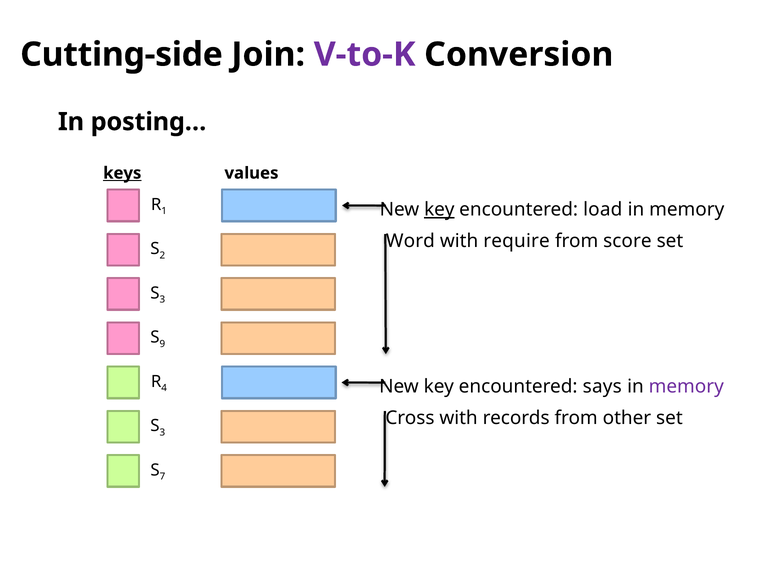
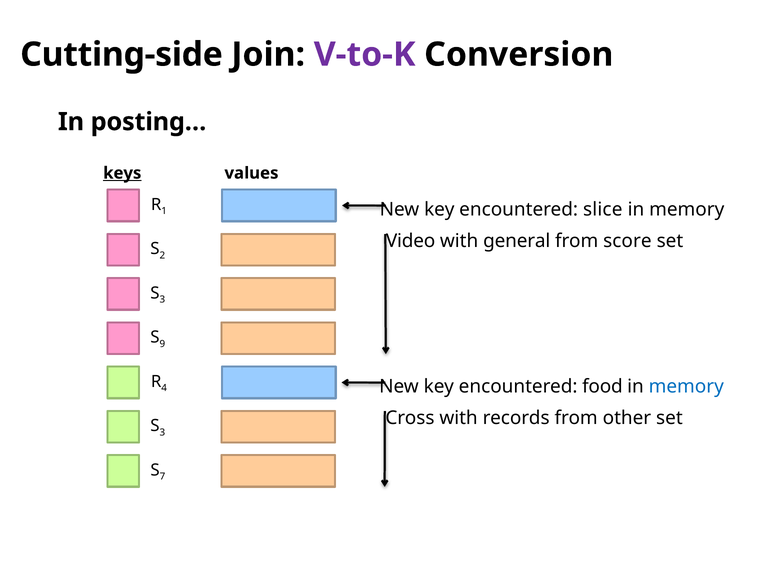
key underline: present -> none (439, 210)
load: load -> slice (603, 210)
Word: Word -> Video (411, 241)
require: require -> general (517, 241)
says: says -> food (602, 387)
memory colour: purple -> blue (686, 387)
